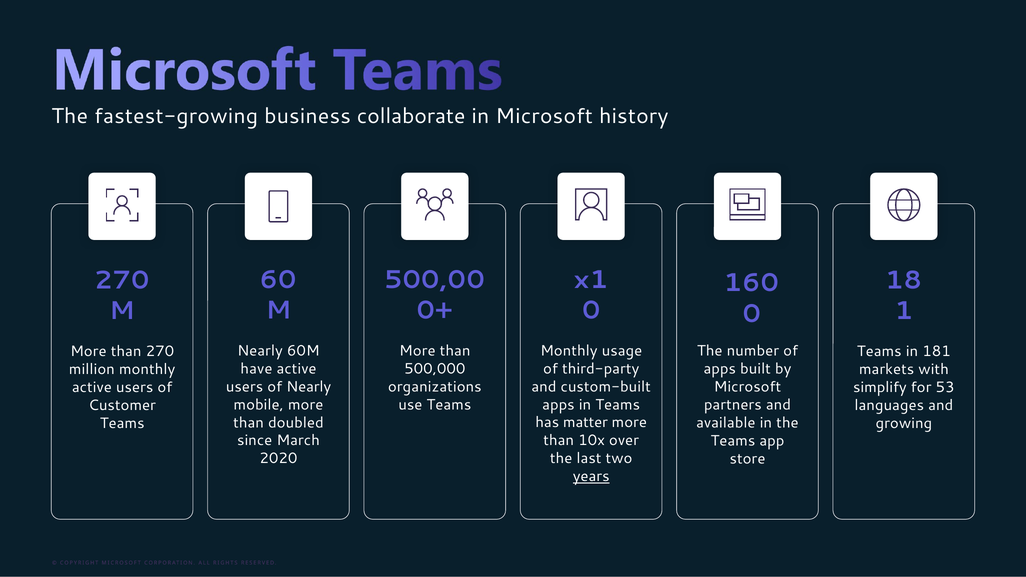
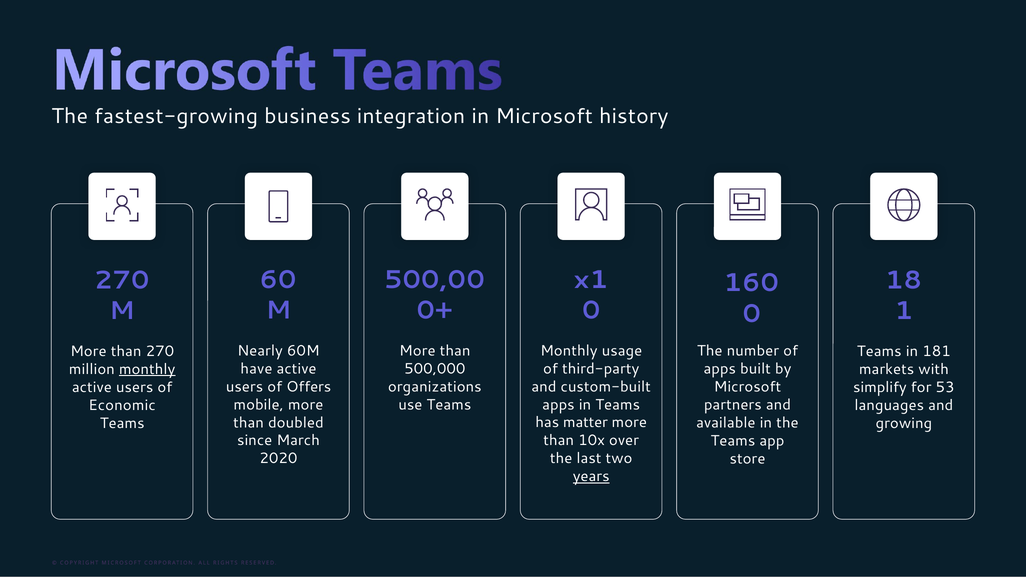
collaborate: collaborate -> integration (411, 116)
monthly underline: none -> present (147, 369)
of Nearly: Nearly -> Offers (309, 387)
Customer: Customer -> Economic (122, 405)
